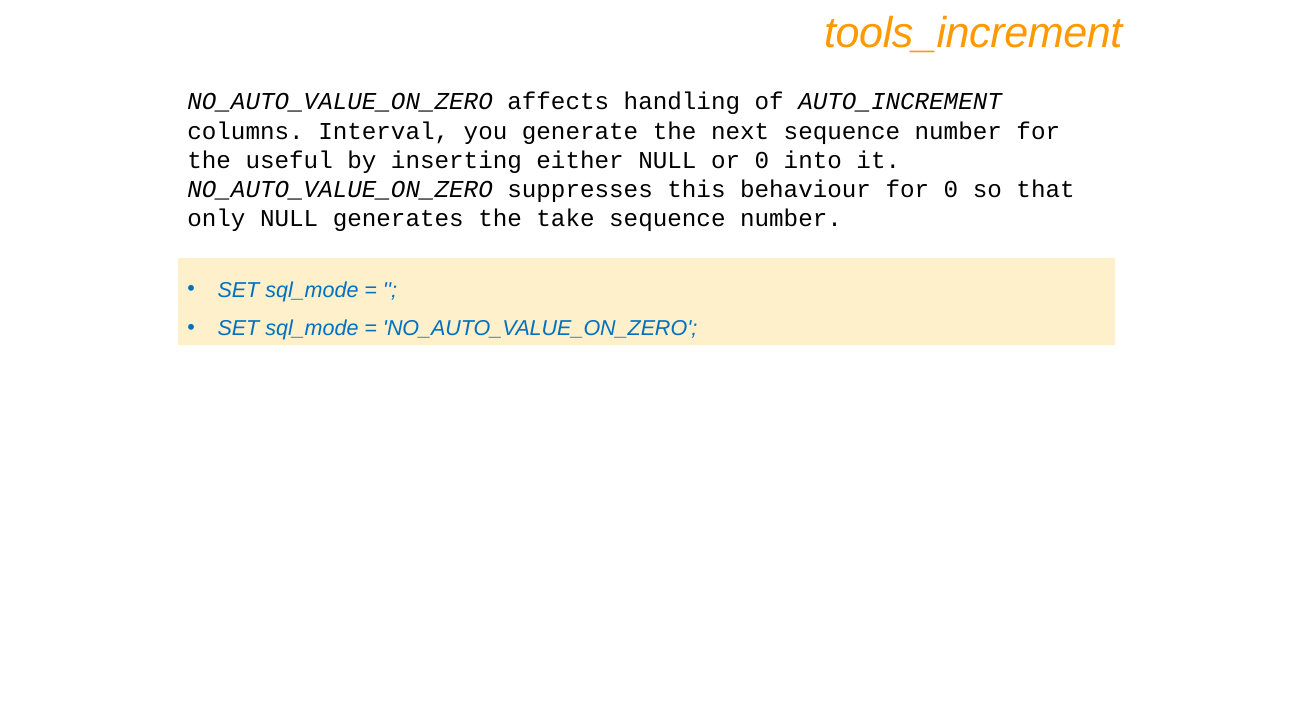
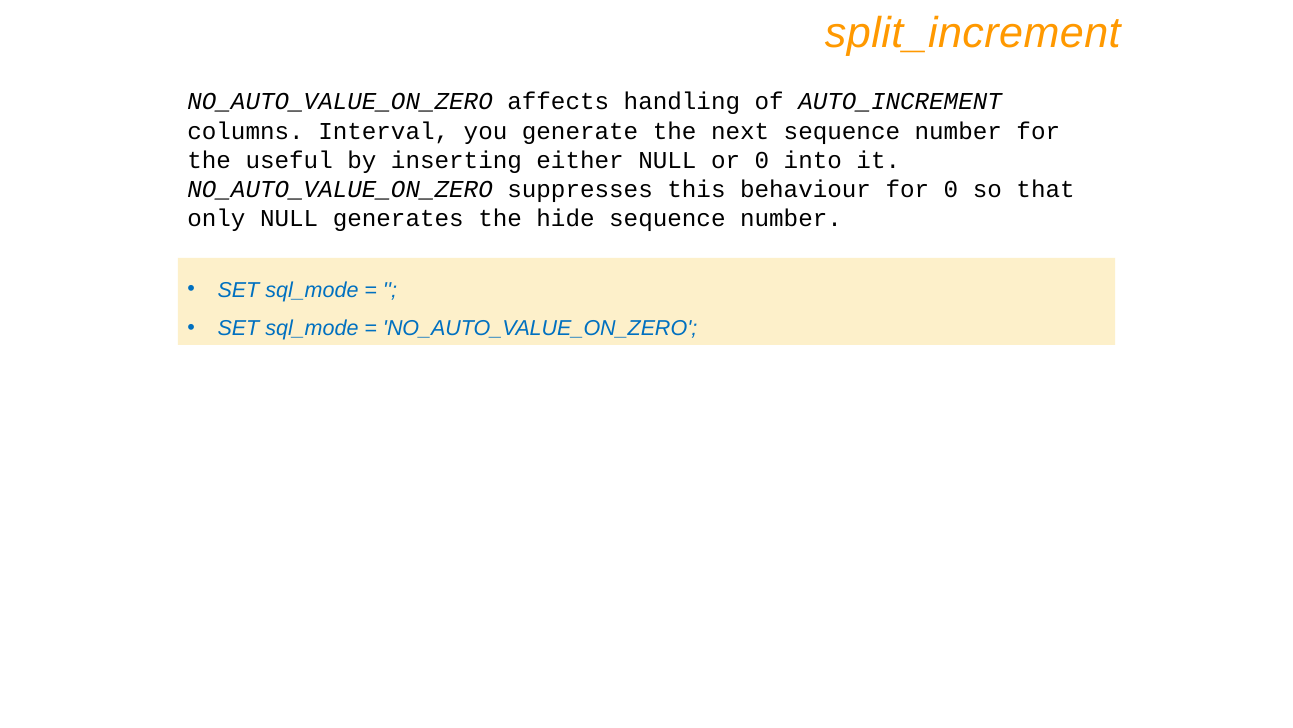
tools_increment: tools_increment -> split_increment (973, 34)
take: take -> hide (566, 218)
